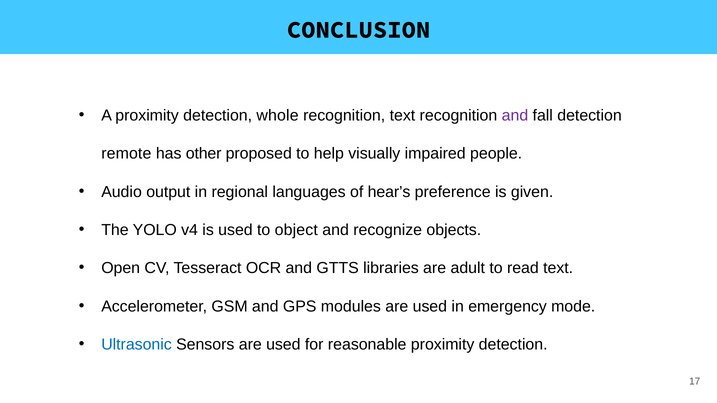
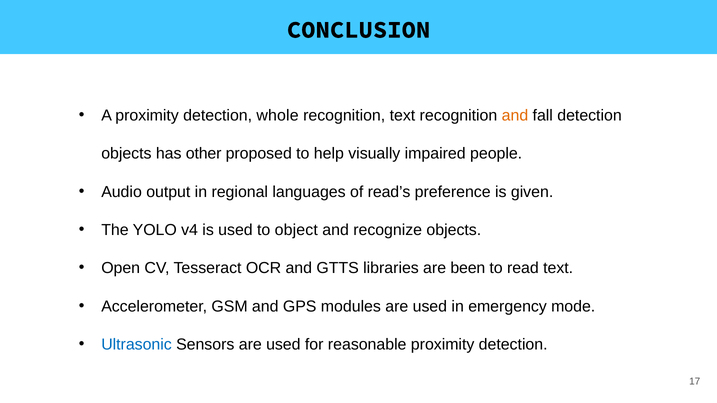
and colour: purple -> orange (515, 115)
remote: remote -> objects (126, 154)
hear’s: hear’s -> read’s (389, 192)
adult: adult -> been (468, 268)
